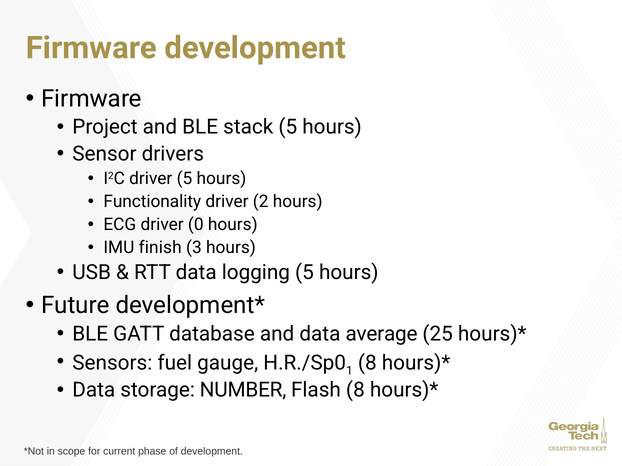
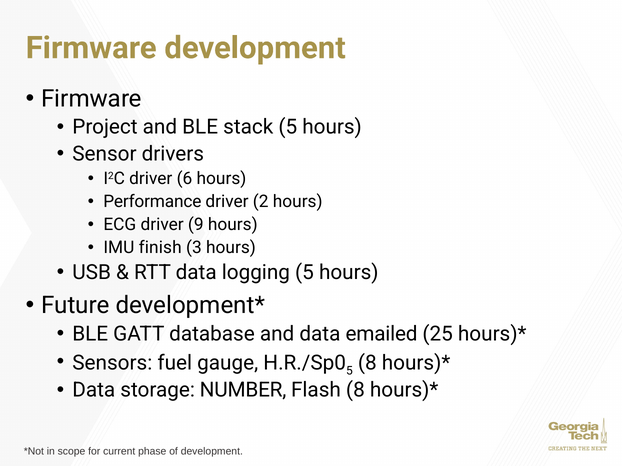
driver 5: 5 -> 6 (184, 179)
Functionality: Functionality -> Performance (152, 202)
0: 0 -> 9 (196, 225)
average: average -> emailed (382, 334)
1: 1 -> 5 (349, 371)
